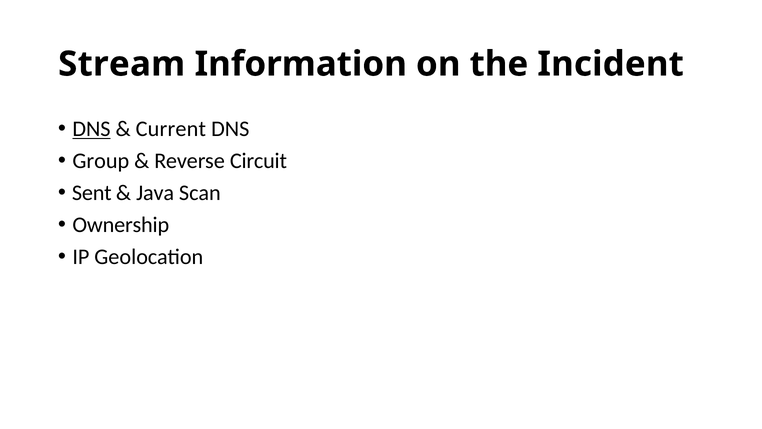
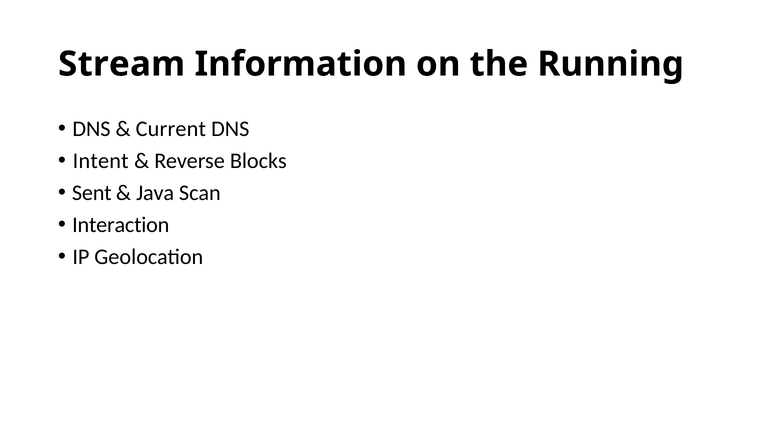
Incident: Incident -> Running (611, 64)
DNS underline: present -> none (91, 129)
Group: Group -> Intent (101, 161)
Circuit: Circuit -> Blocks (258, 161)
Ownership: Ownership -> Interaction (121, 225)
